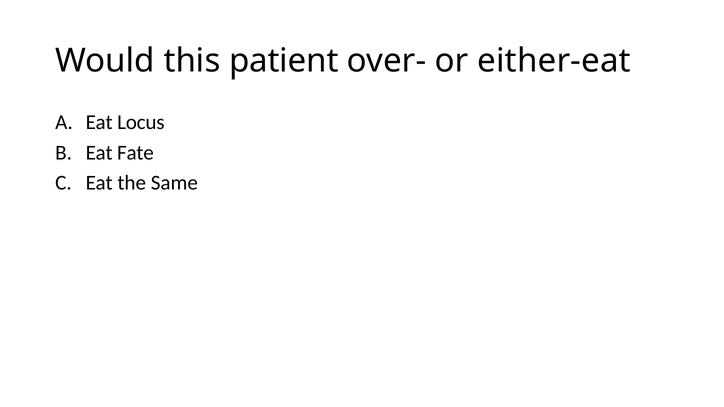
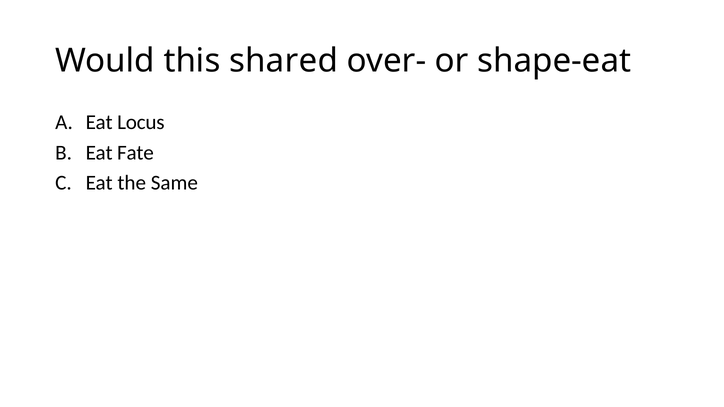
patient: patient -> shared (284, 61)
either-eat: either-eat -> shape-eat (554, 61)
